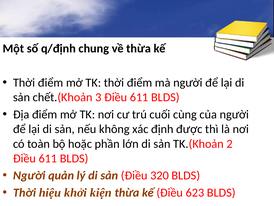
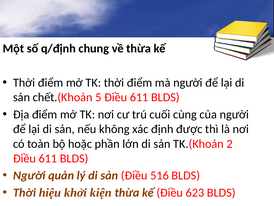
3: 3 -> 5 (98, 97)
320: 320 -> 516 (160, 175)
